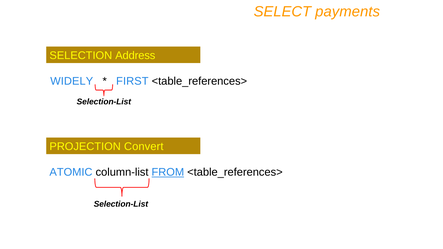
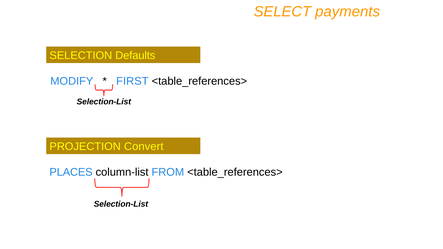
Address: Address -> Defaults (135, 56)
WIDELY: WIDELY -> MODIFY (72, 81)
ATOMIC: ATOMIC -> PLACES (71, 172)
FROM underline: present -> none (168, 172)
